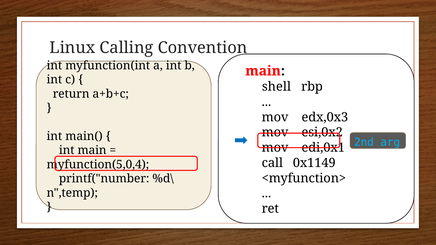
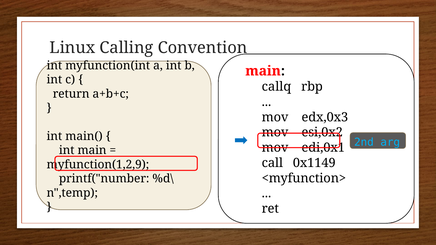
shell: shell -> callq (276, 87)
myfunction(5,0,4: myfunction(5,0,4 -> myfunction(1,2,9 (98, 165)
